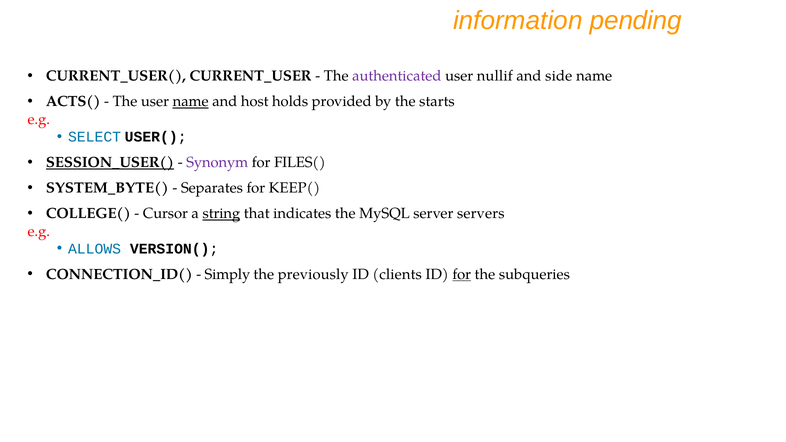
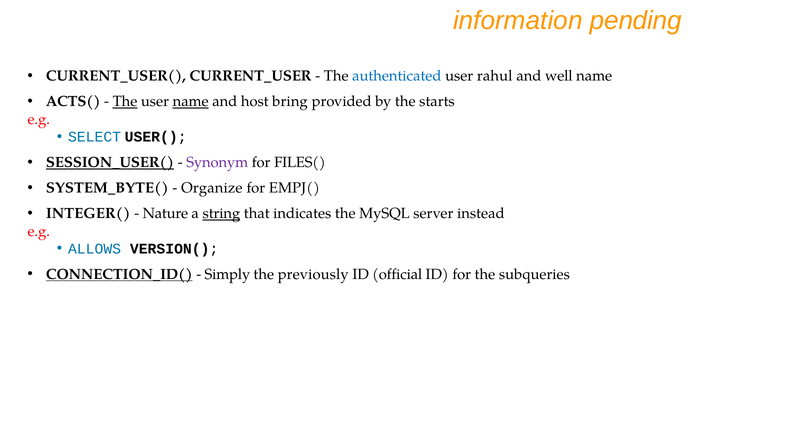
authenticated colour: purple -> blue (397, 76)
nullif: nullif -> rahul (495, 76)
side: side -> well (559, 76)
The underline: none -> present (125, 102)
holds: holds -> bring (290, 102)
Separates: Separates -> Organize (212, 188)
KEEP(: KEEP( -> EMPJ( (294, 188)
COLLEGE(: COLLEGE( -> INTEGER( (88, 214)
Cursor: Cursor -> Nature (165, 214)
servers: servers -> instead (481, 214)
CONNECTION_ID( underline: none -> present (119, 274)
clients: clients -> official (397, 274)
for underline: present -> none (462, 274)
